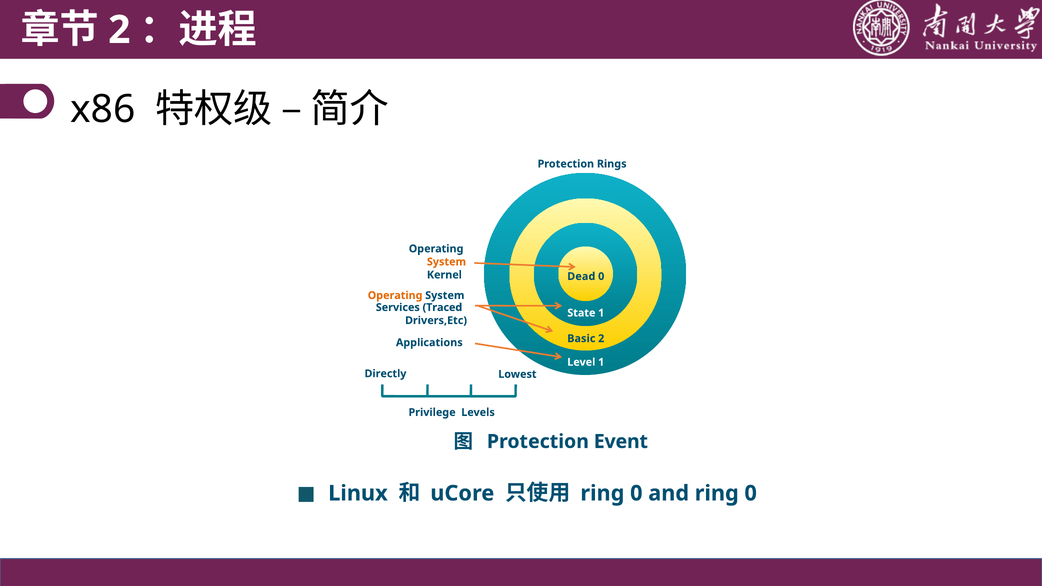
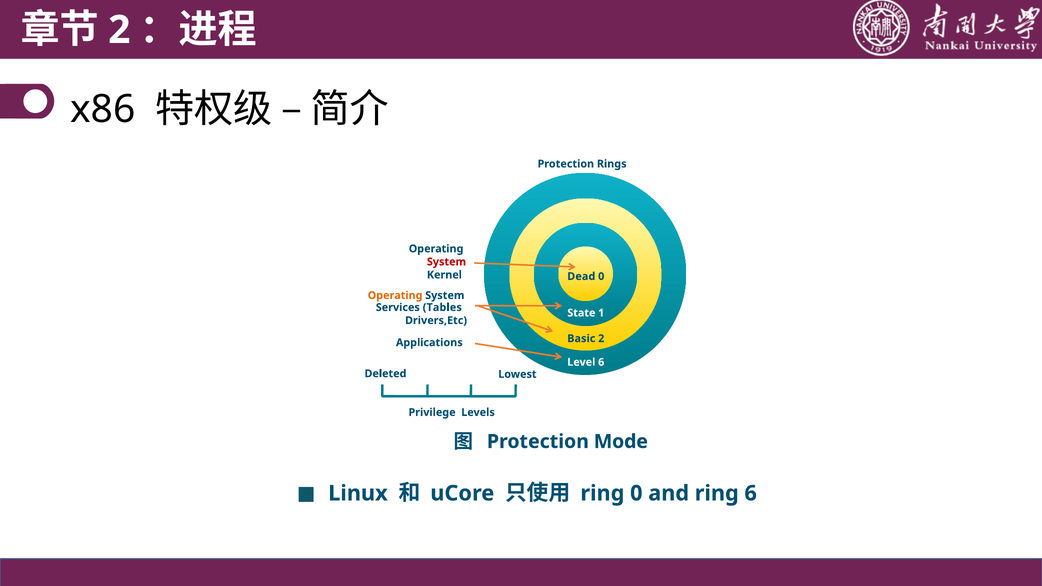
System colour: orange -> red (446, 262)
Traced: Traced -> Tables (442, 307)
Level 1: 1 -> 6 (601, 362)
Directly: Directly -> Deleted (385, 374)
Event: Event -> Mode (621, 442)
and ring 0: 0 -> 6 (751, 493)
